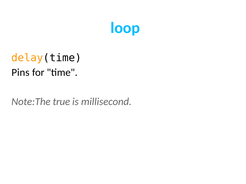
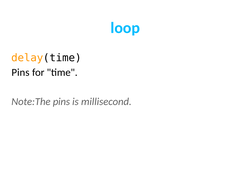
Note:The true: true -> pins (61, 102)
